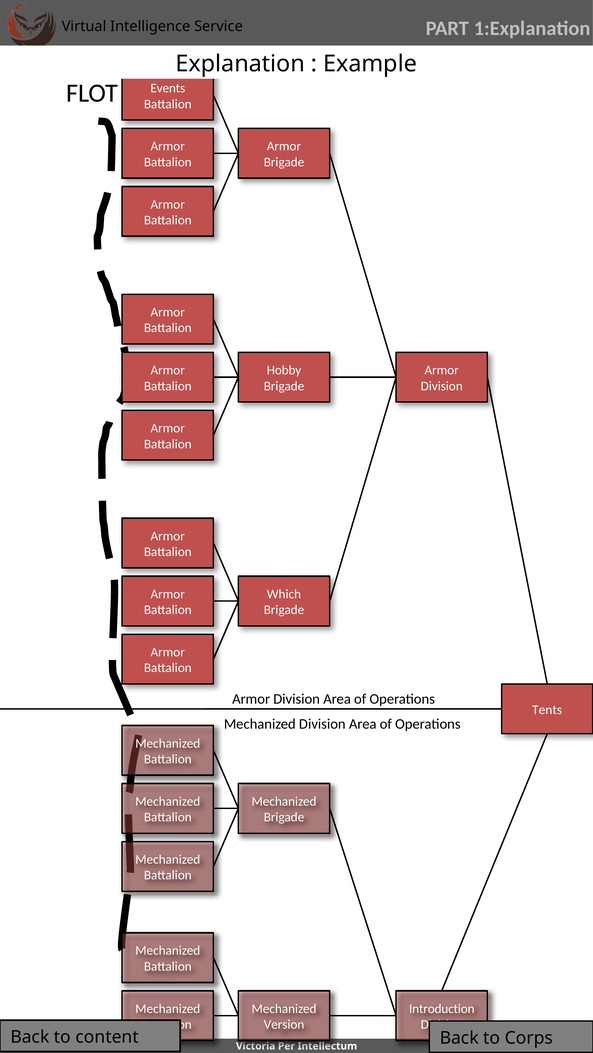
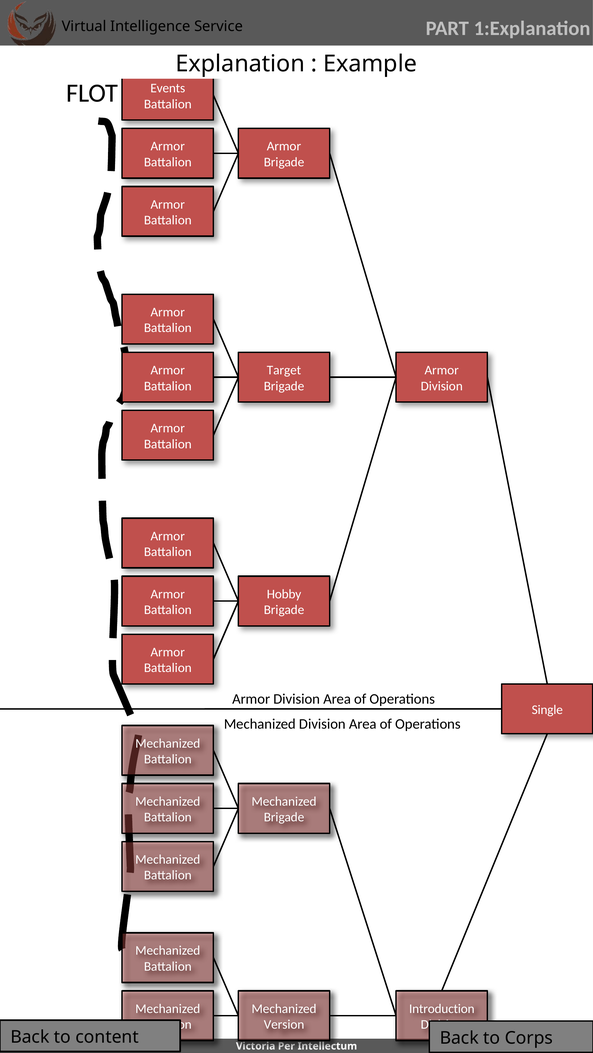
Hobby: Hobby -> Target (284, 371)
Which: Which -> Hobby (284, 595)
Tents: Tents -> Single (547, 711)
